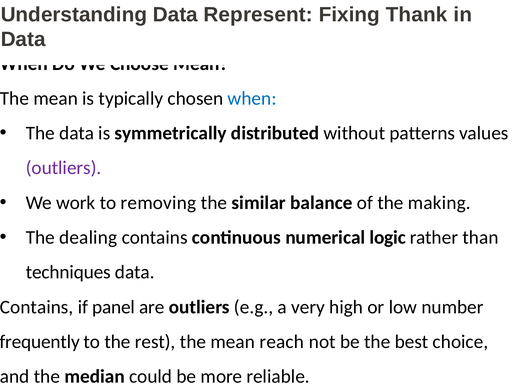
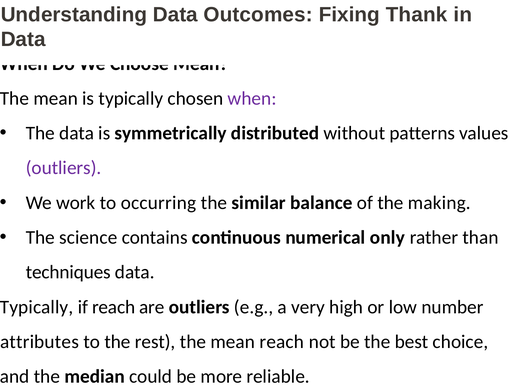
Represent: Represent -> Outcomes (258, 15)
when colour: blue -> purple (252, 98)
removing: removing -> occurring (158, 203)
dealing: dealing -> science (88, 238)
logic: logic -> only (387, 238)
Contains: Contains -> Typically (37, 307)
if panel: panel -> reach (114, 307)
frequently: frequently -> attributes (40, 342)
